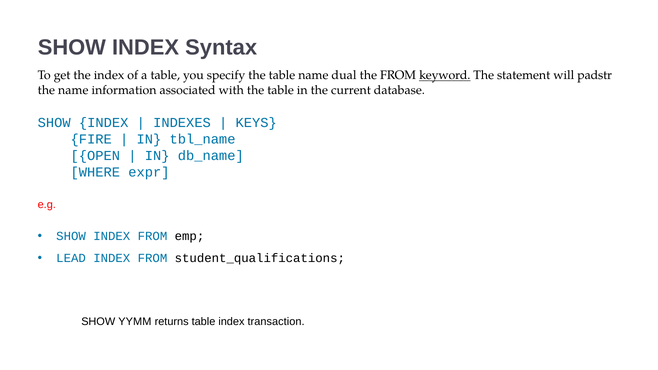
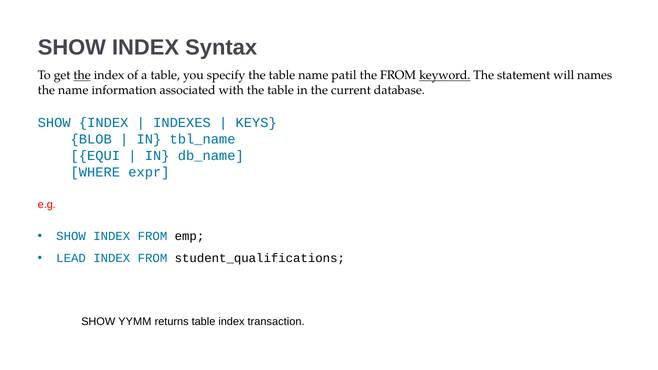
the underline: none -> present (82, 75)
dual: dual -> patil (344, 75)
padstr: padstr -> names (595, 75)
FIRE: FIRE -> BLOB (91, 139)
OPEN: OPEN -> EQUI (95, 156)
